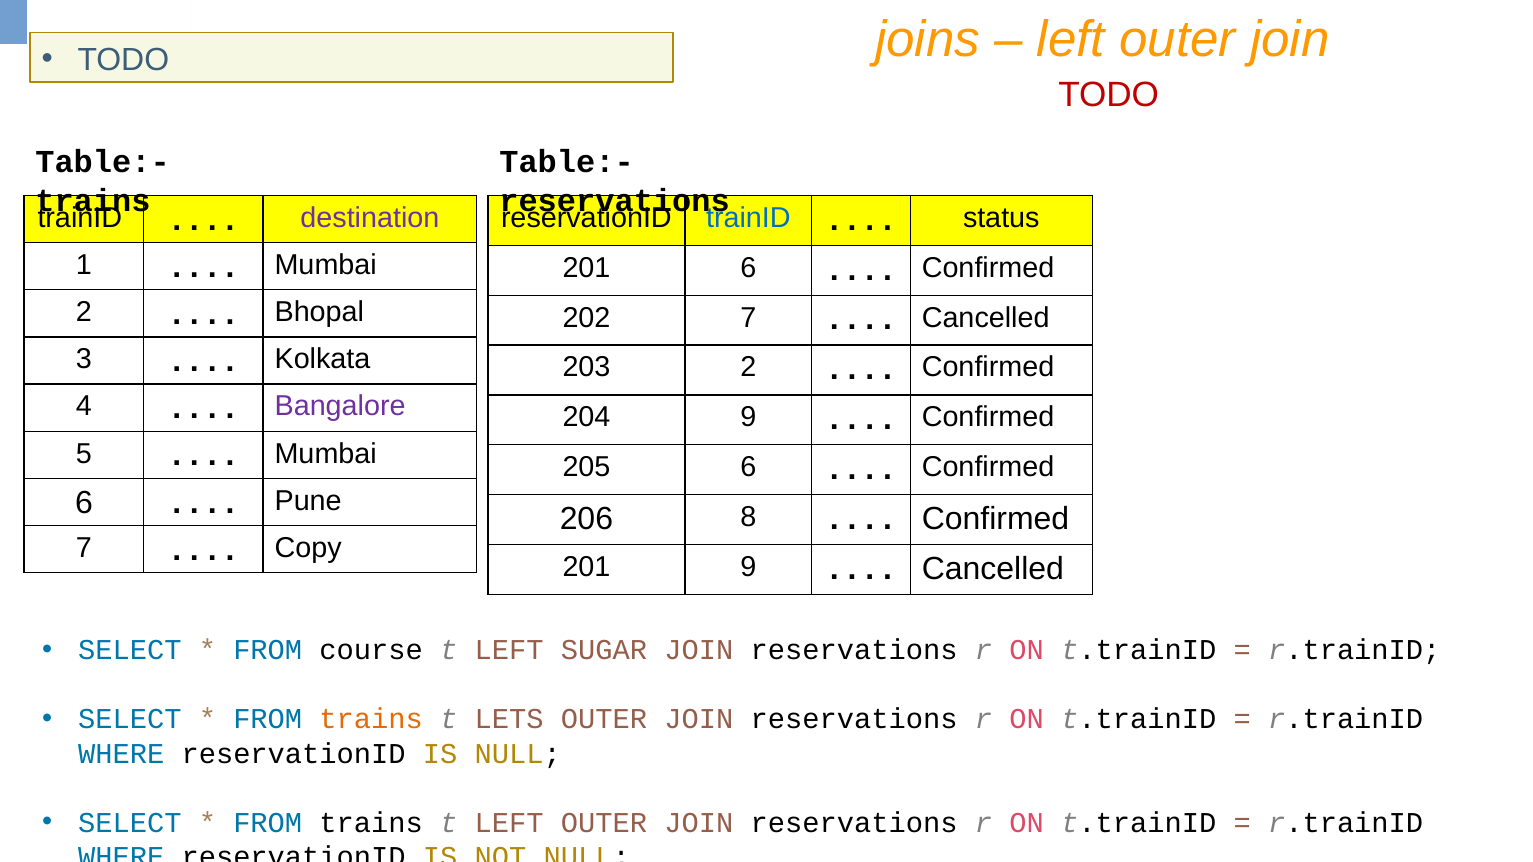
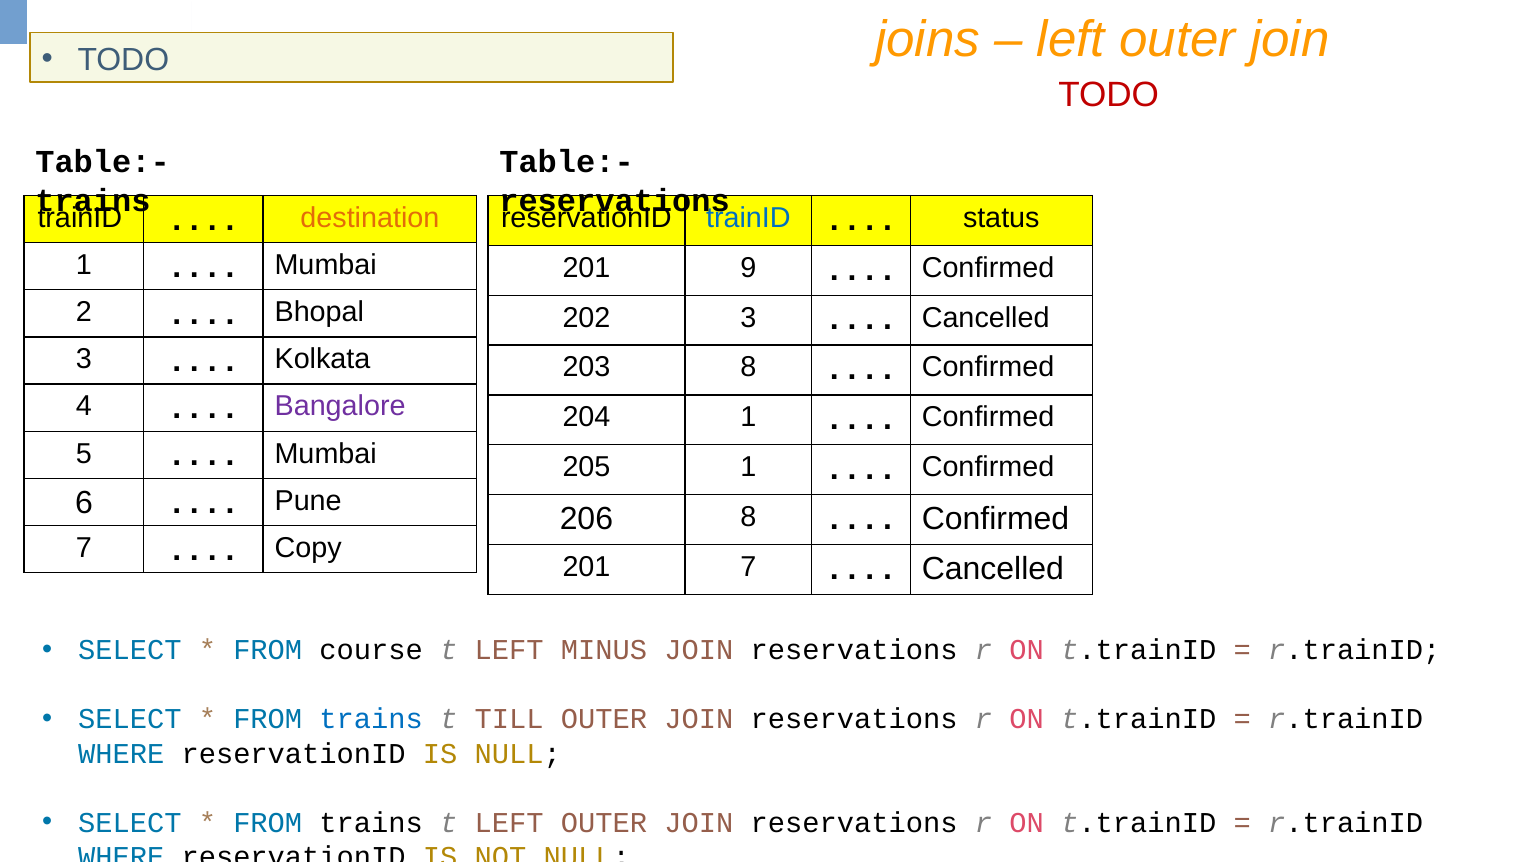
destination colour: purple -> orange (370, 218)
201 6: 6 -> 9 (748, 268)
202 7: 7 -> 3 (748, 318)
203 2: 2 -> 8 (748, 368)
204 9: 9 -> 1 (748, 417)
205 6: 6 -> 1 (748, 467)
201 9: 9 -> 7 (748, 567)
SUGAR: SUGAR -> MINUS (604, 651)
trains colour: orange -> blue (371, 720)
LETS: LETS -> TILL (509, 720)
